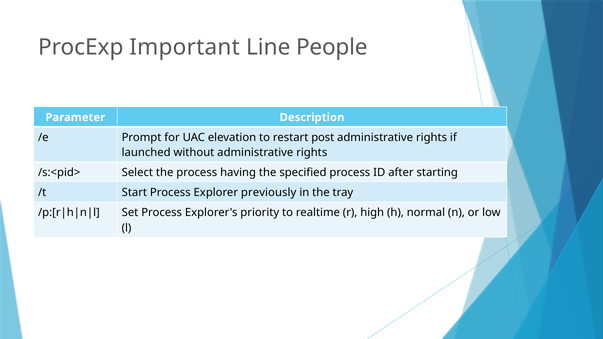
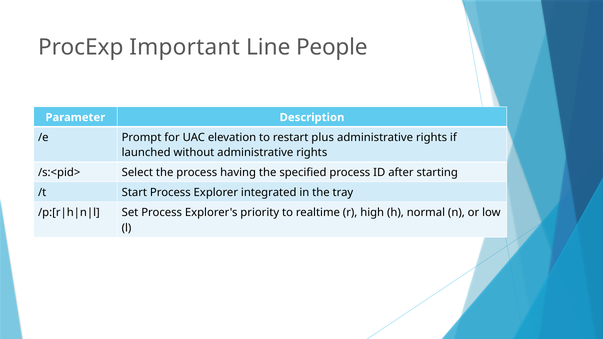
post: post -> plus (323, 137)
previously: previously -> integrated (269, 193)
